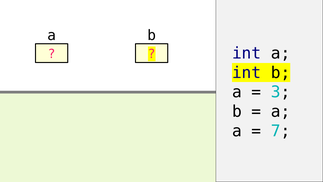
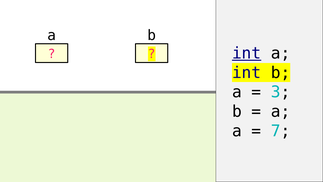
int underline: none -> present (247, 53)
